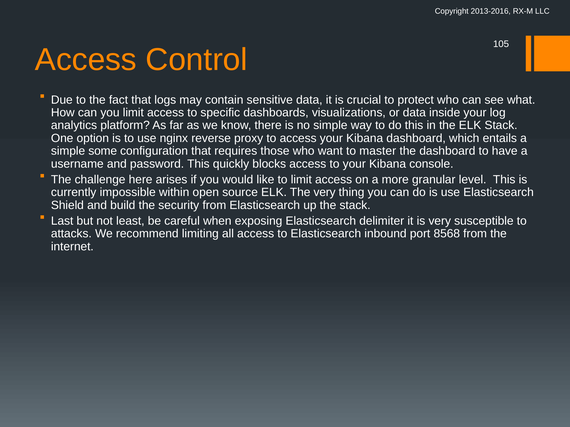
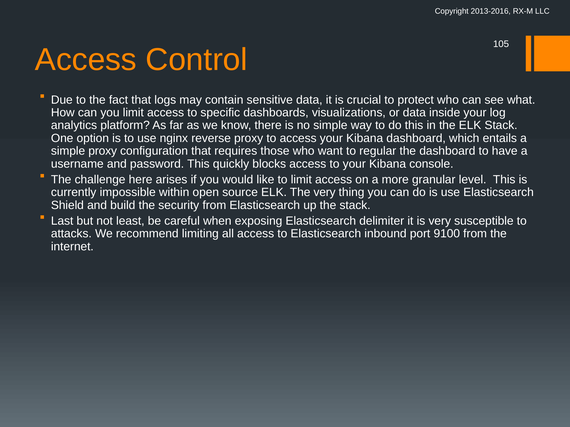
simple some: some -> proxy (103, 151)
master: master -> regular (378, 151)
8568: 8568 -> 9100 (447, 234)
